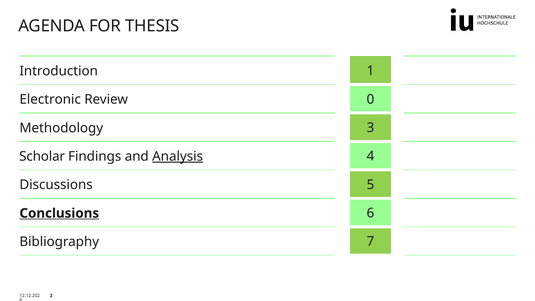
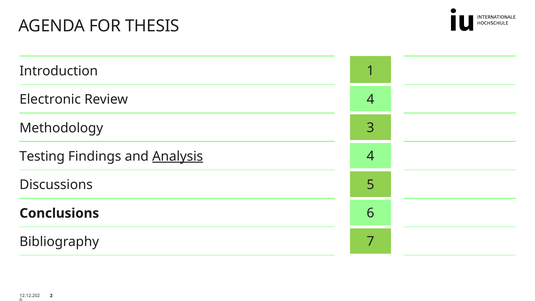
Review 0: 0 -> 4 (370, 99)
Scholar: Scholar -> Testing (42, 156)
Conclusions underline: present -> none (59, 213)
